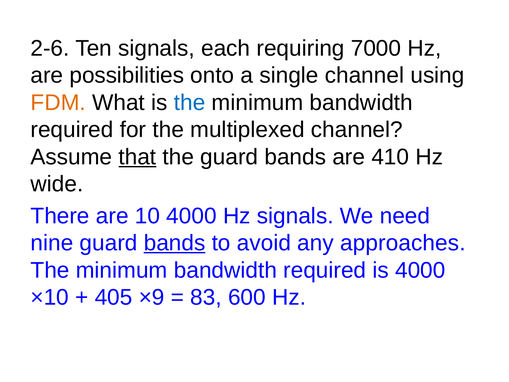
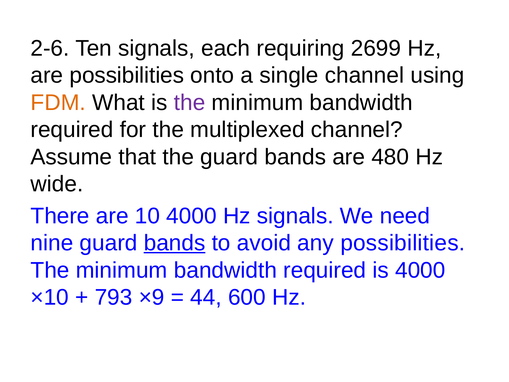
7000: 7000 -> 2699 (376, 48)
the colour: blue -> purple (190, 103)
that underline: present -> none (137, 157)
410: 410 -> 480 (390, 157)
any approaches: approaches -> possibilities (403, 243)
405: 405 -> 793 (114, 297)
83: 83 -> 44 (206, 297)
